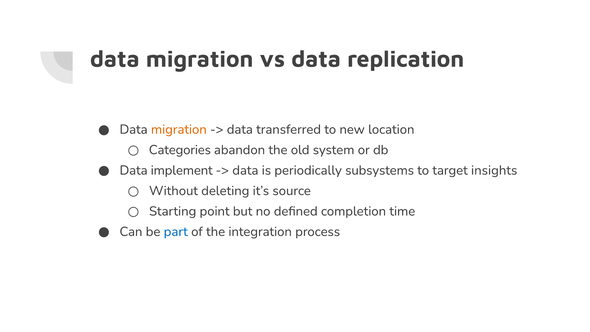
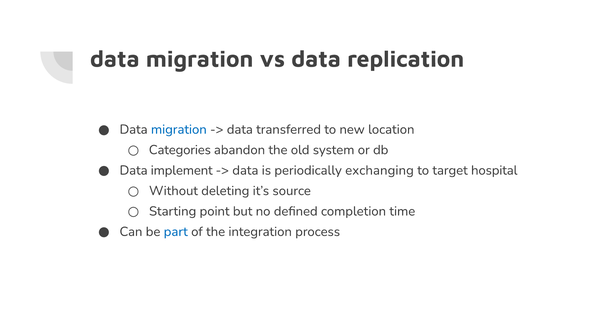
migration colour: orange -> blue (179, 129)
subsystems: subsystems -> exchanging (379, 170)
insights: insights -> hospital (494, 170)
